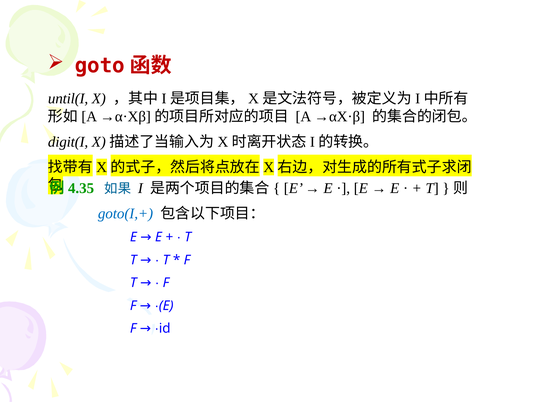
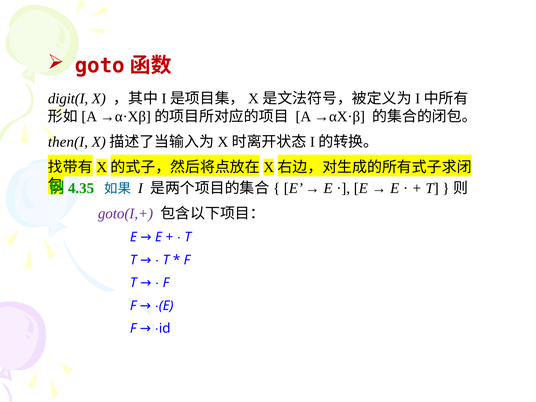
until(I: until(I -> digit(I (68, 99)
digit(I: digit(I -> then(I (68, 142)
goto(I,+ colour: blue -> purple (126, 214)
